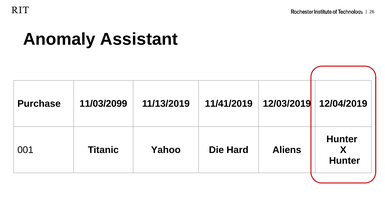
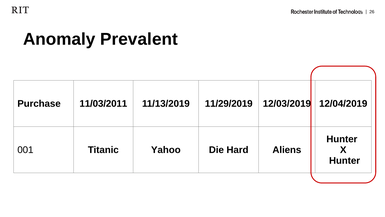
Assistant: Assistant -> Prevalent (139, 39)
11/03/2099: 11/03/2099 -> 11/03/2011 (103, 103)
11/41/2019: 11/41/2019 -> 11/29/2019 (229, 103)
